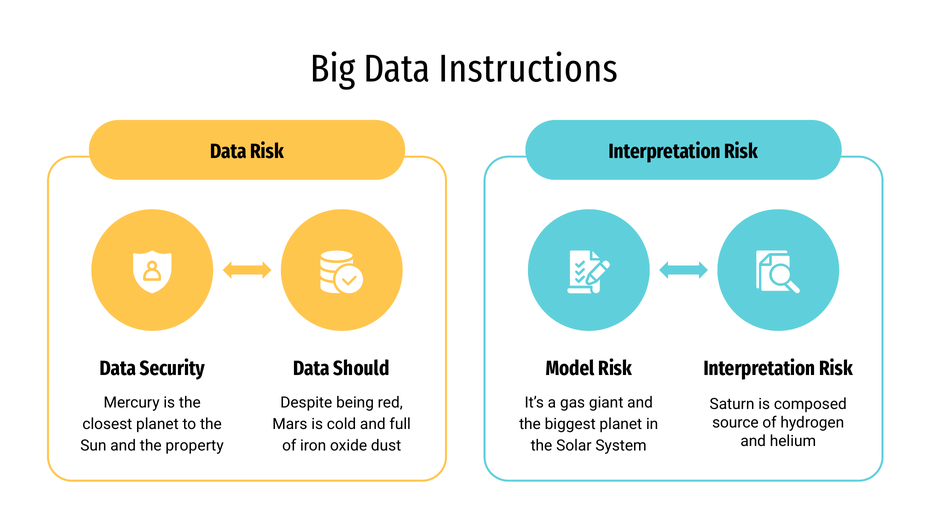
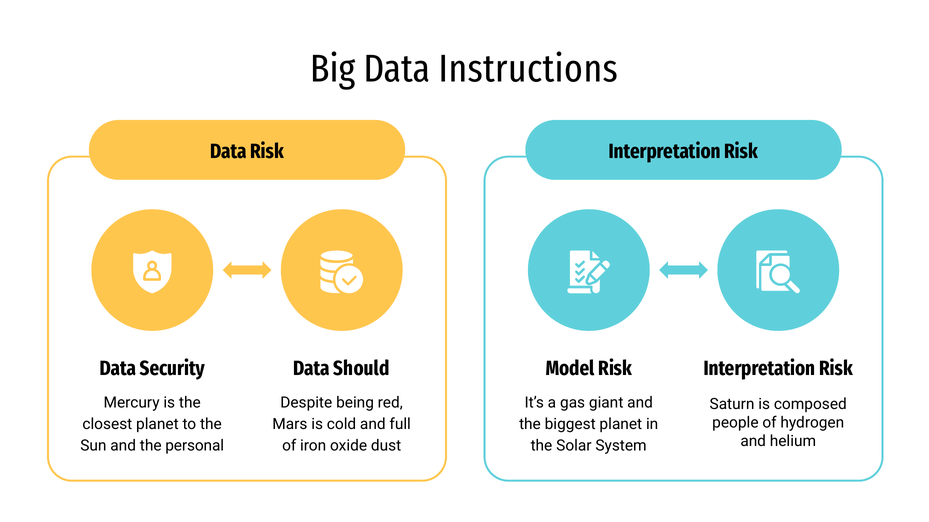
source: source -> people (735, 423)
property: property -> personal (195, 446)
